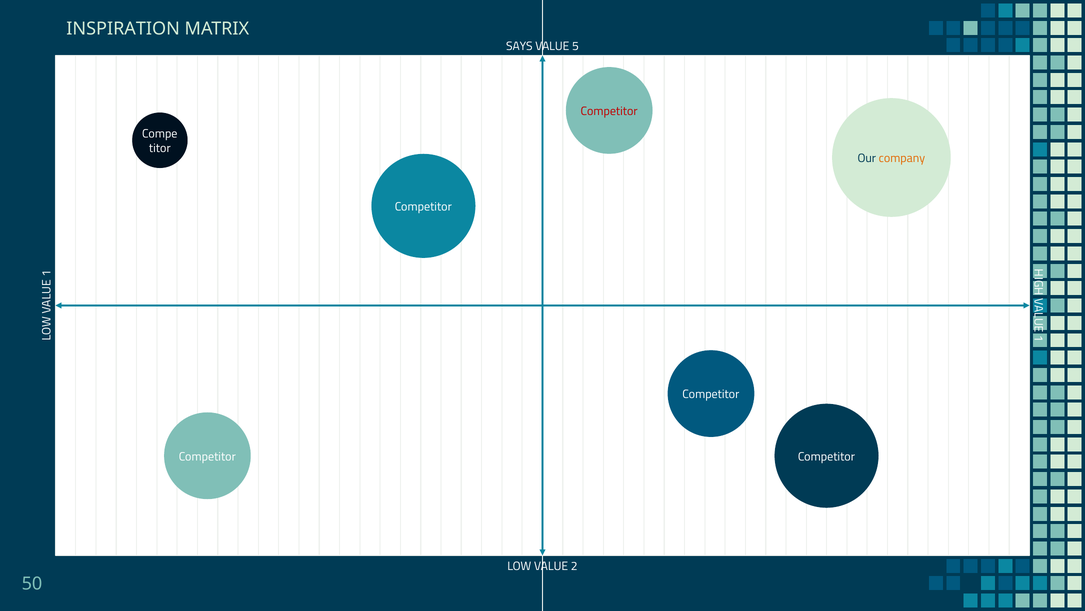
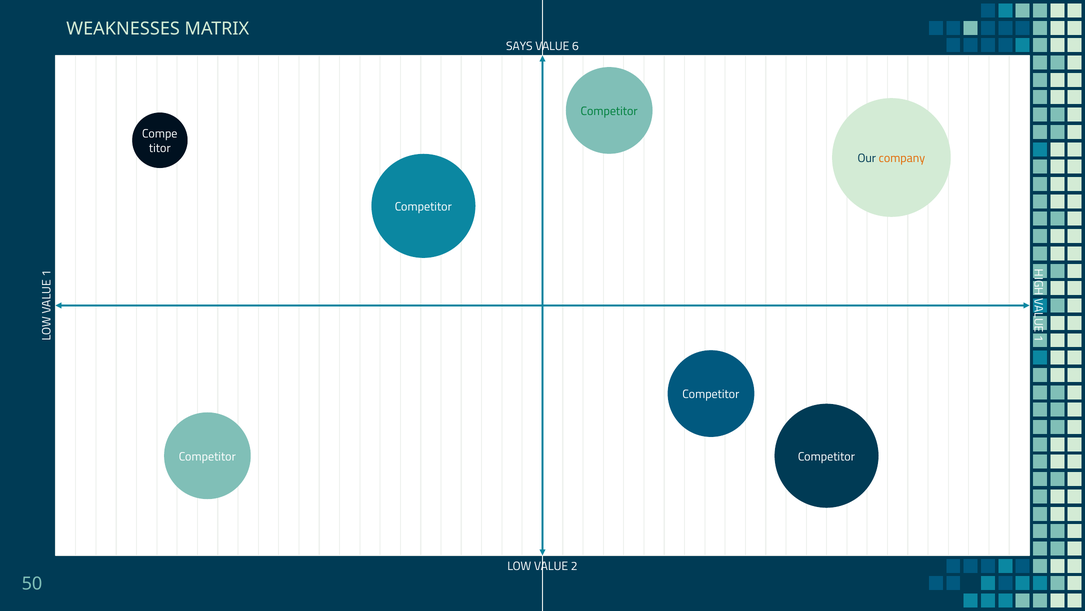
INSPIRATION: INSPIRATION -> WEAKNESSES (123, 29)
5: 5 -> 6 (575, 46)
Competitor colour: red -> green (609, 111)
